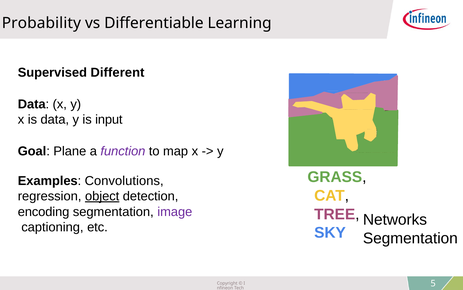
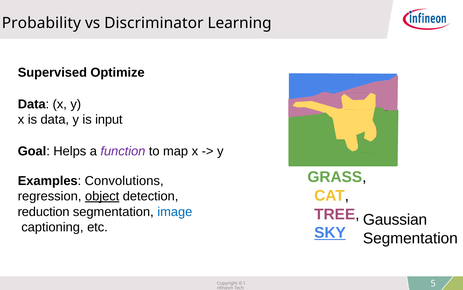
Differentiable: Differentiable -> Discriminator (154, 23)
Different: Different -> Optimize (118, 72)
Plane: Plane -> Helps (70, 151)
encoding: encoding -> reduction (44, 211)
image colour: purple -> blue (175, 211)
Networks: Networks -> Gaussian (395, 219)
SKY underline: none -> present (330, 232)
